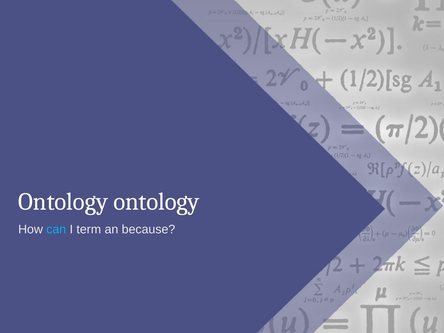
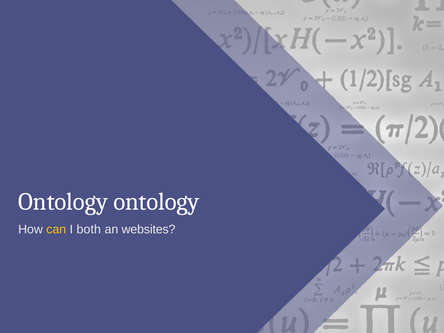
can colour: light blue -> yellow (56, 230)
term: term -> both (89, 230)
because: because -> websites (149, 230)
